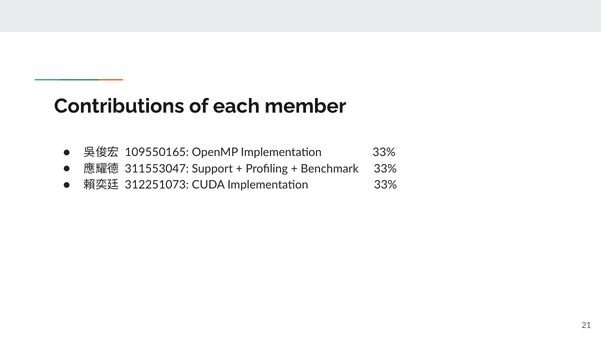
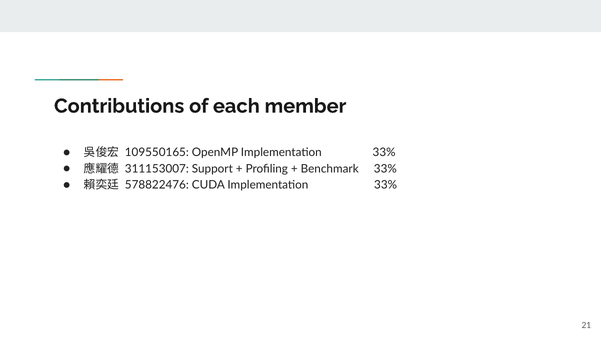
311553047: 311553047 -> 311153007 (157, 169)
312251073: 312251073 -> 578822476 (157, 185)
